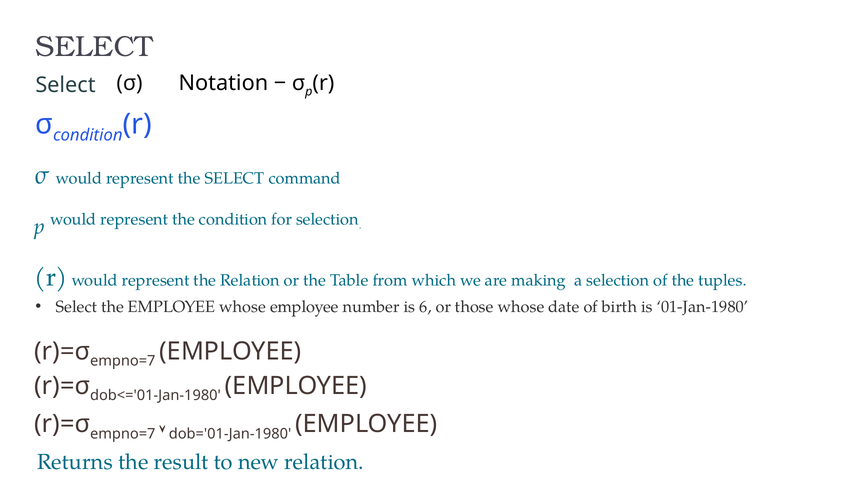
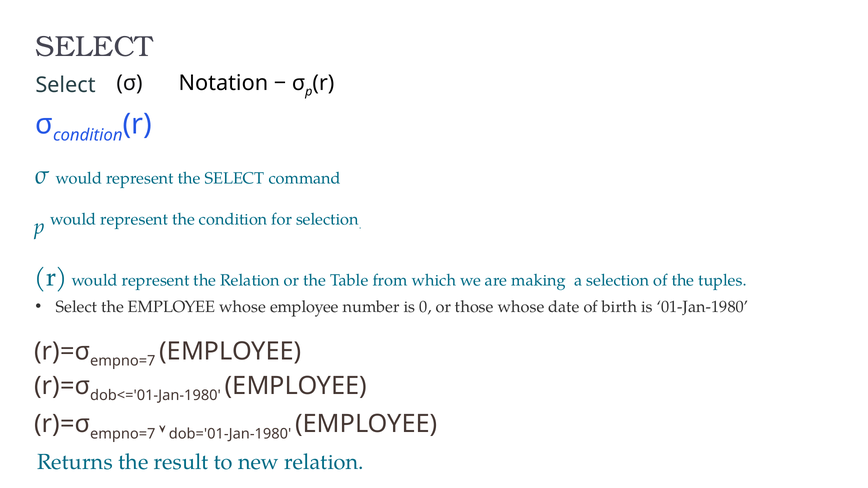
6: 6 -> 0 (426, 307)
